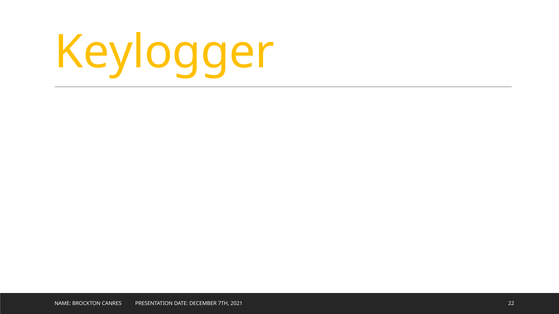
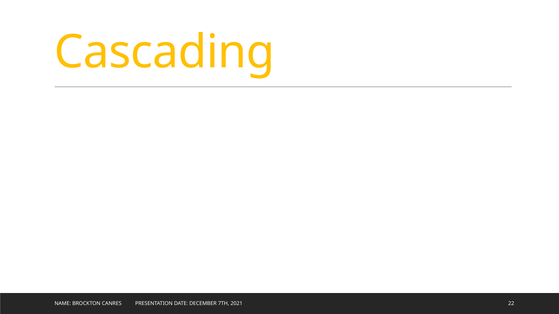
Keylogger: Keylogger -> Cascading (165, 52)
